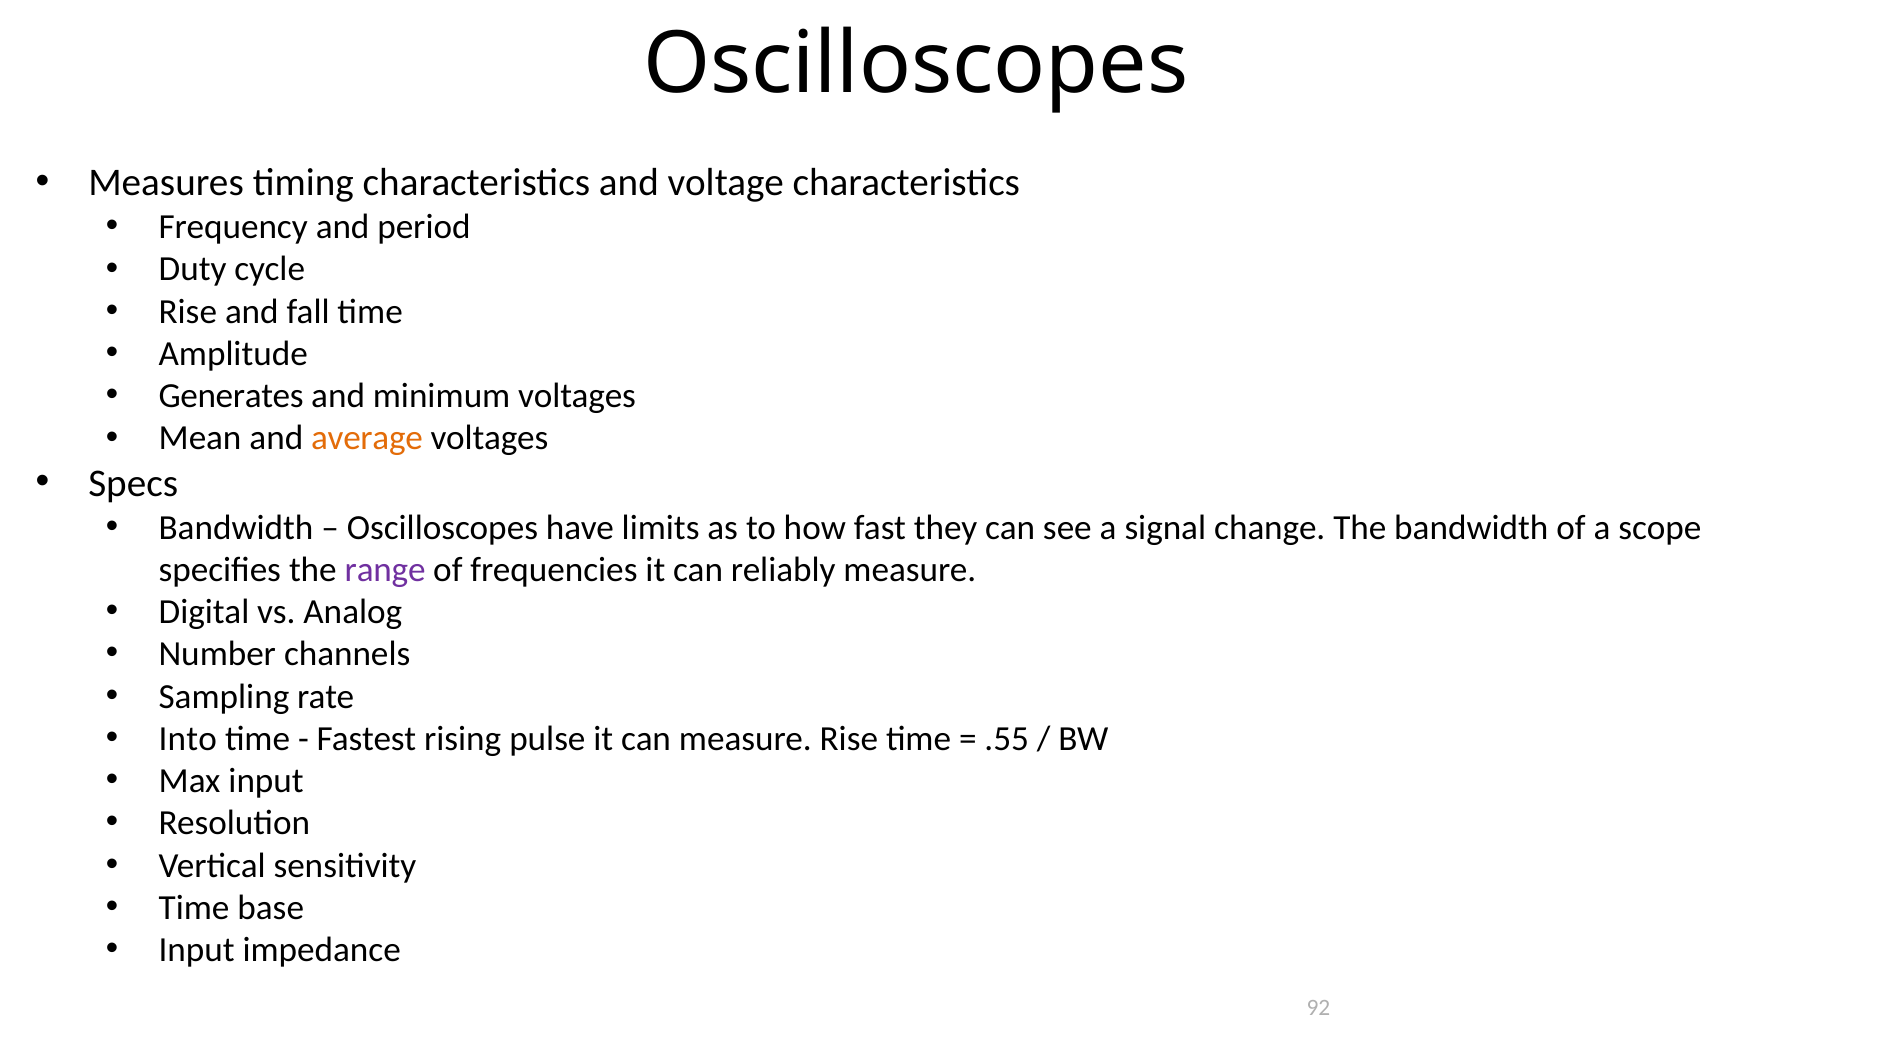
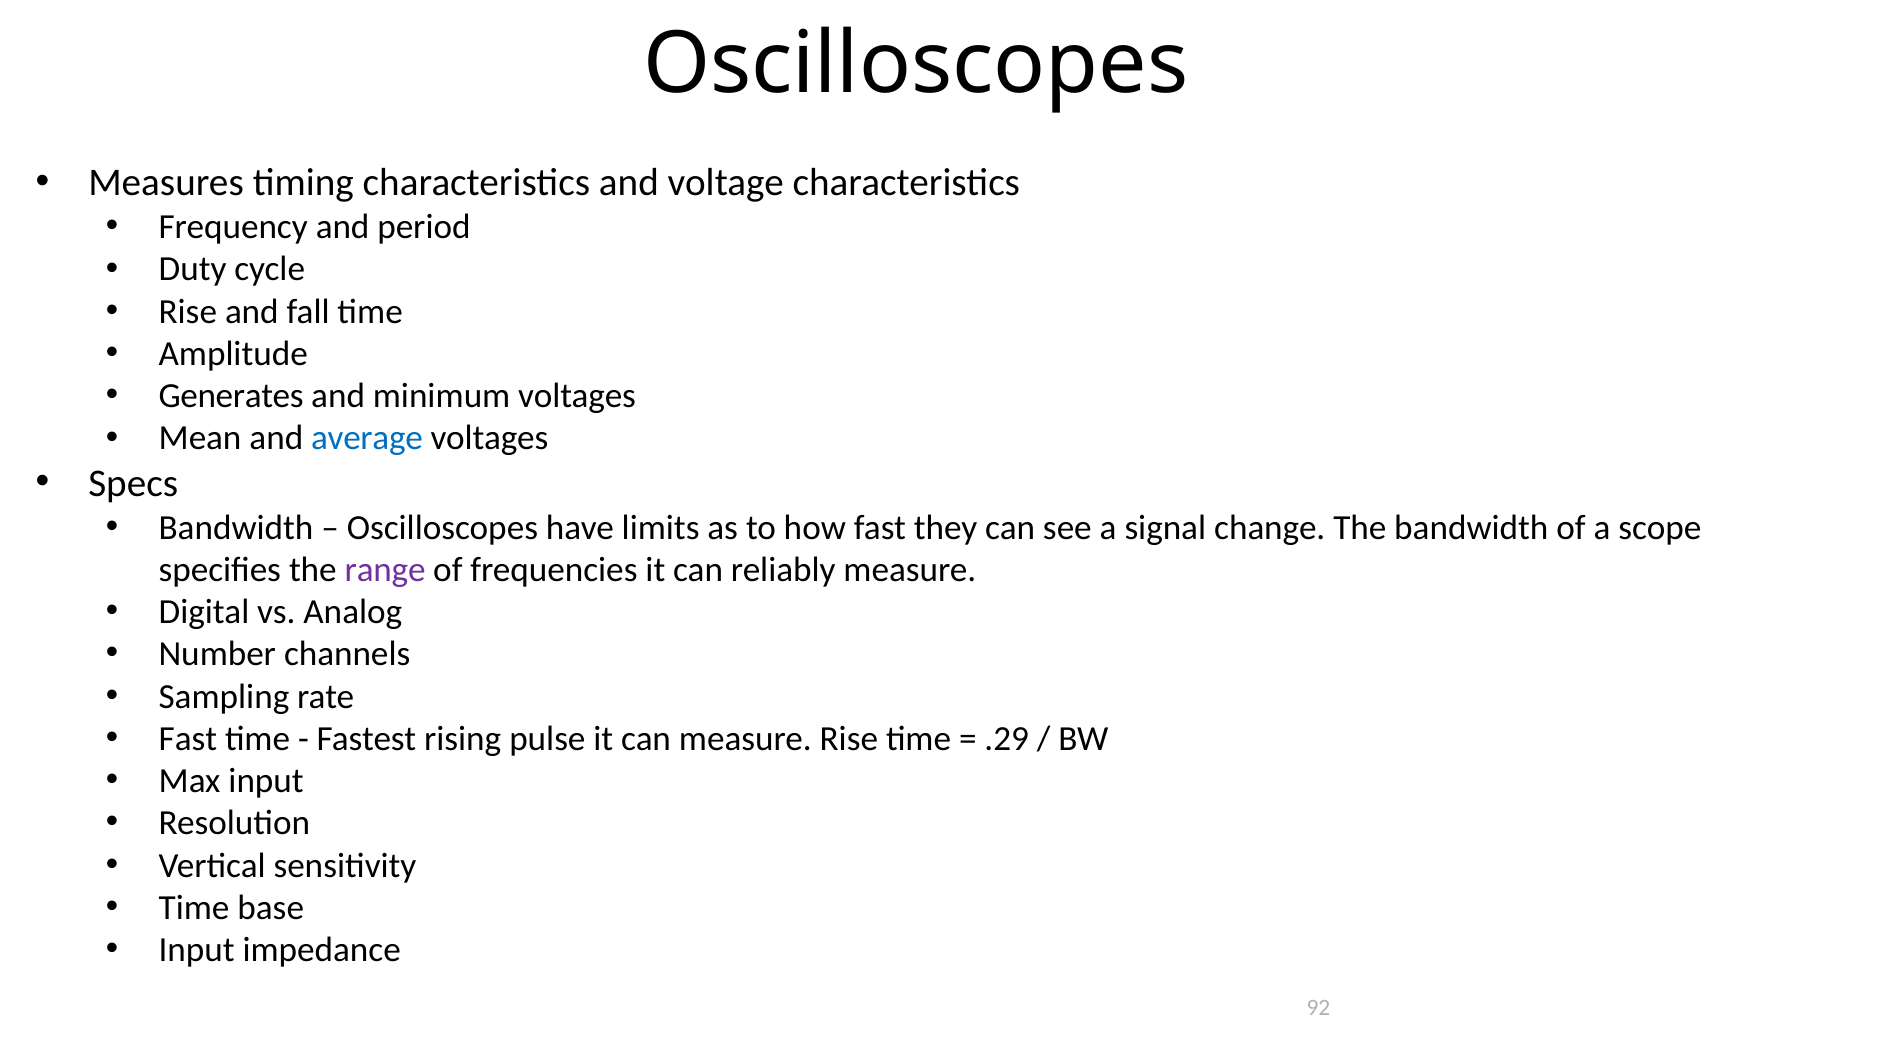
average colour: orange -> blue (367, 438)
Into: Into -> Fast (188, 739)
.55: .55 -> .29 (1007, 739)
